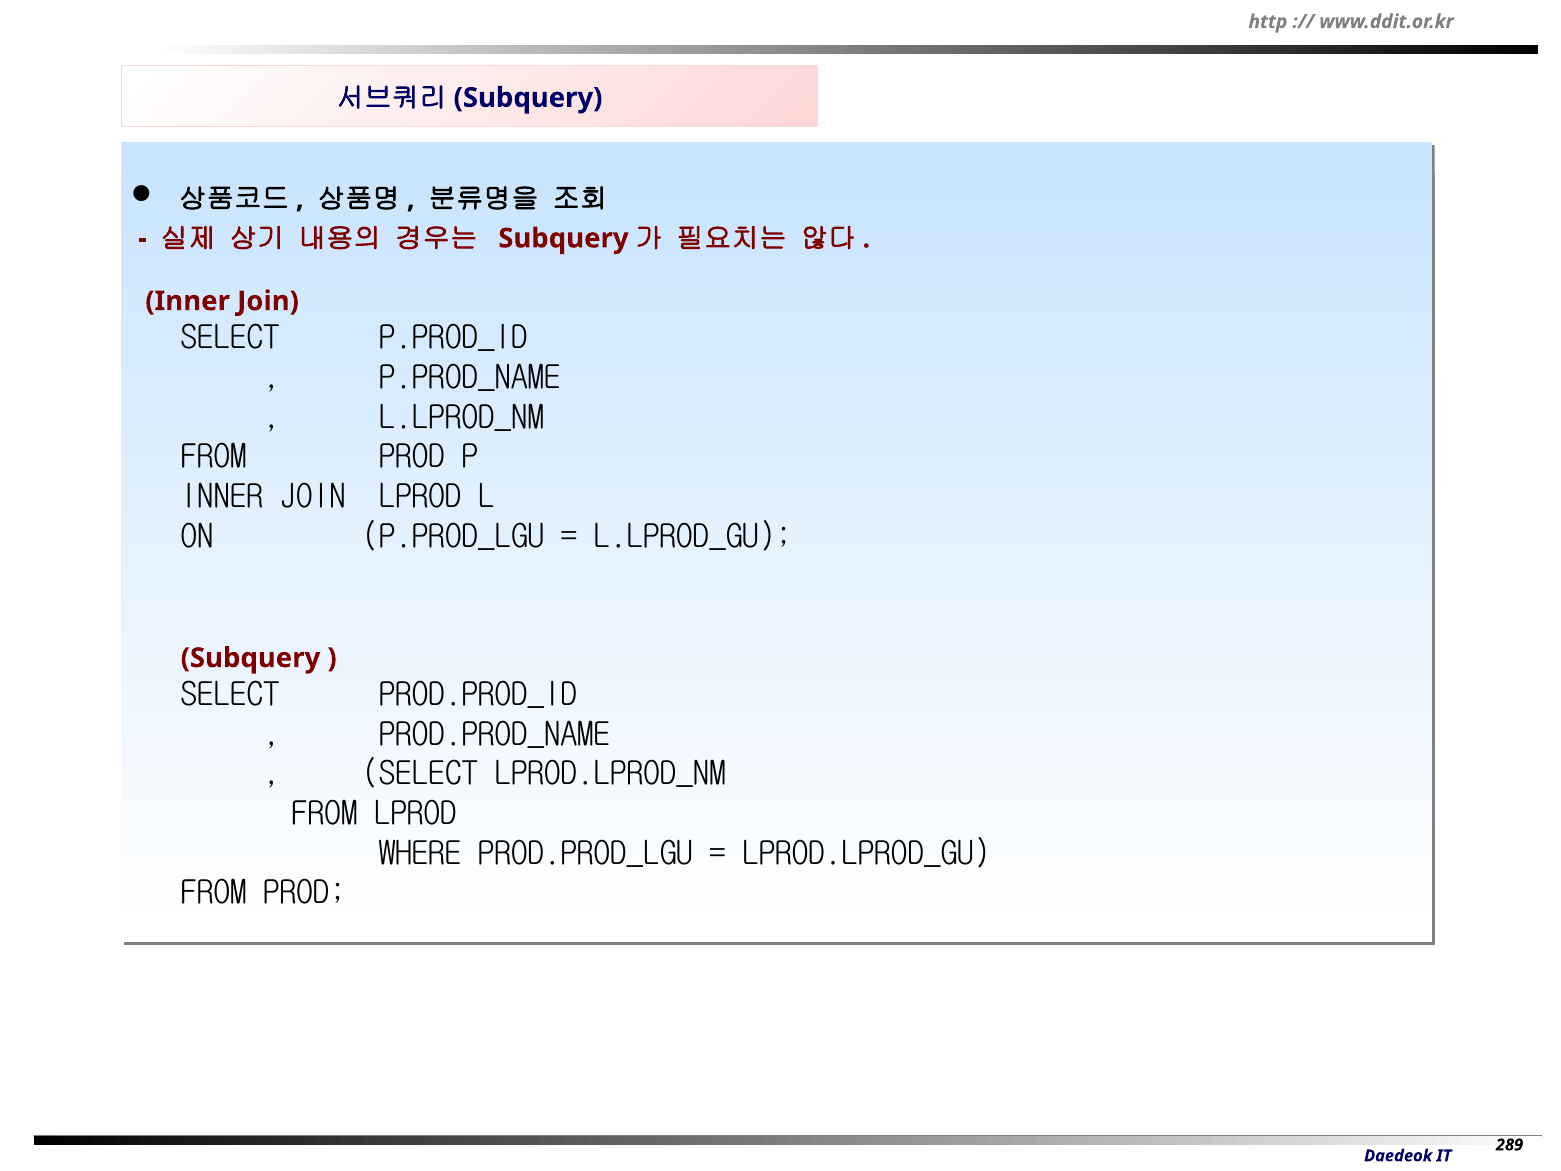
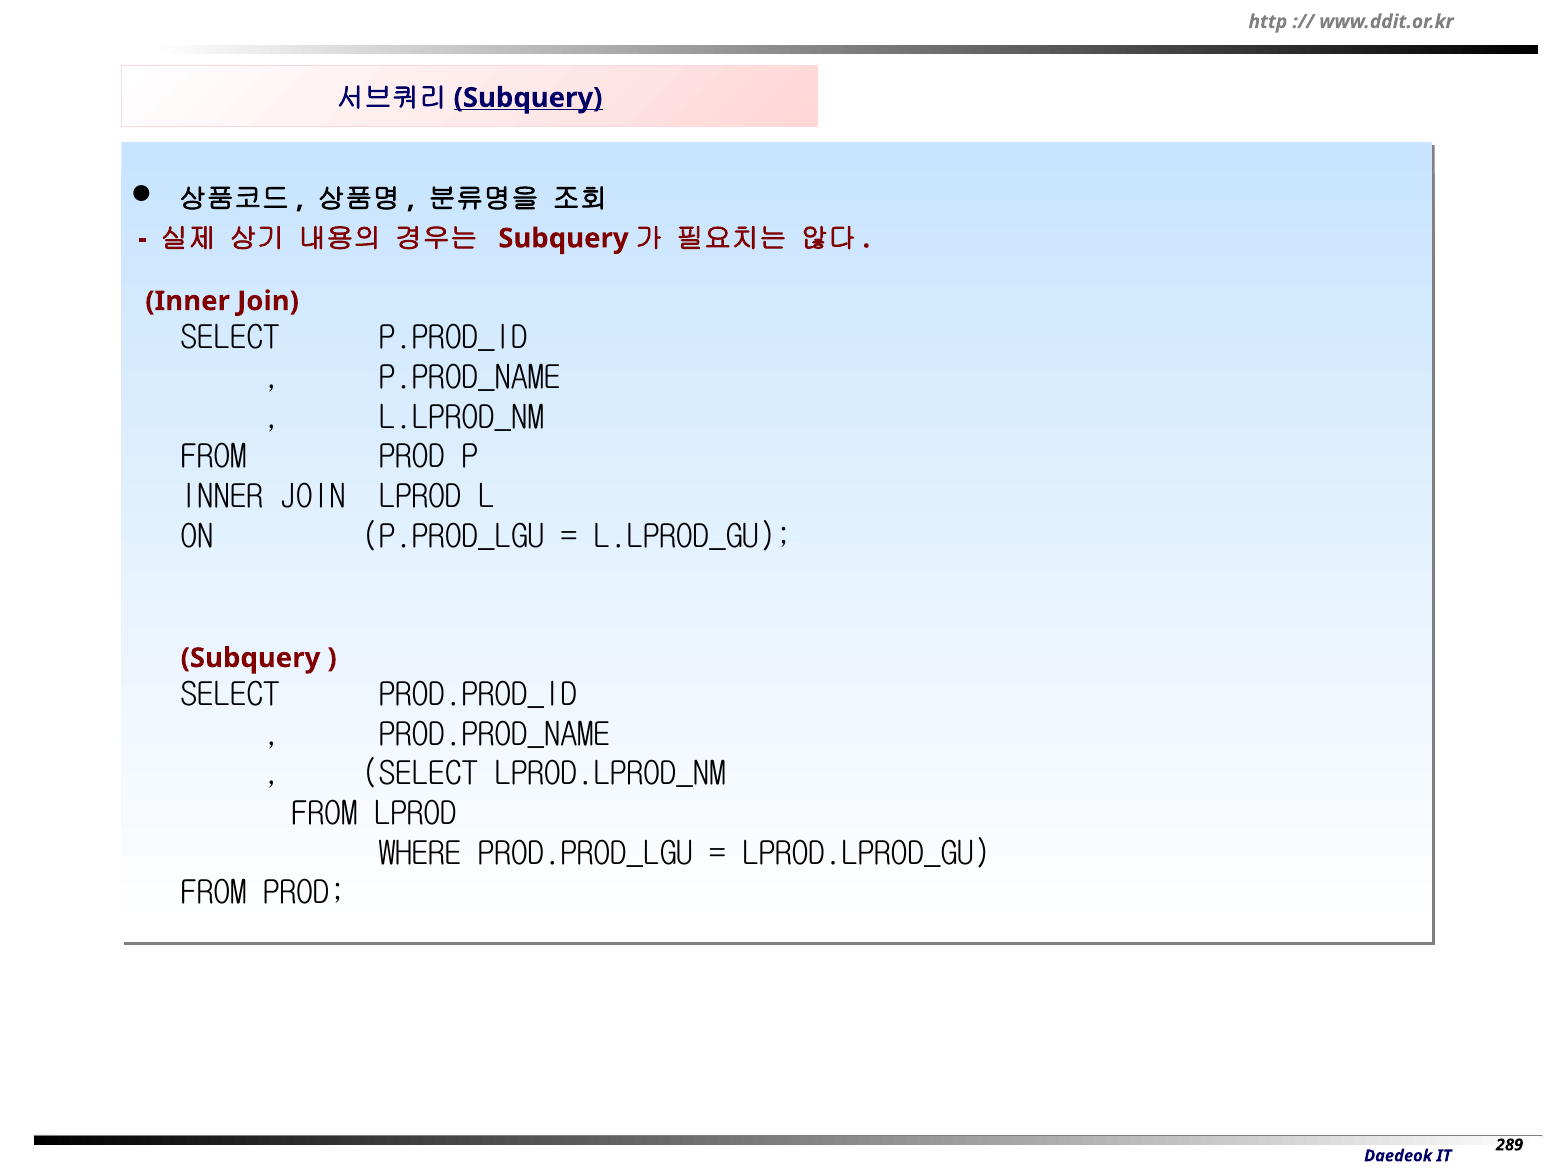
Subquery underline: none -> present (528, 98)
